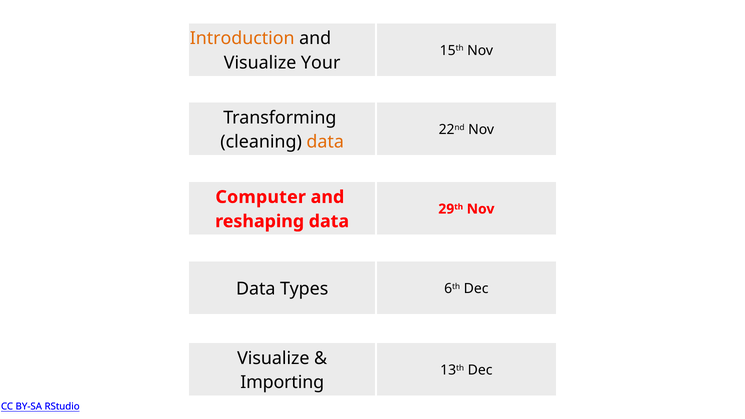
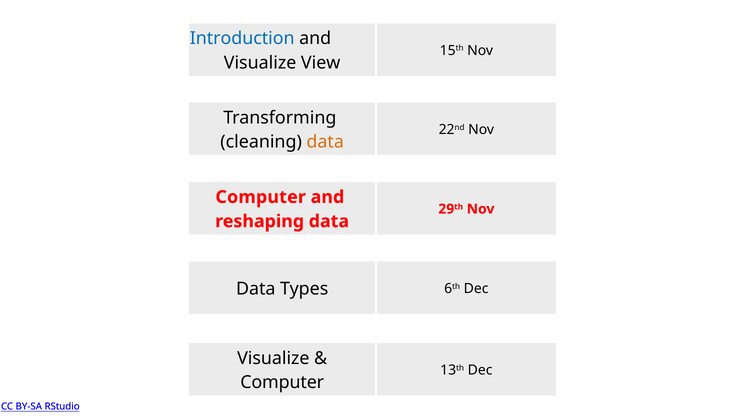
Introduction colour: orange -> blue (242, 39)
Your: Your -> View (321, 63)
Importing: Importing -> Computer (282, 382)
